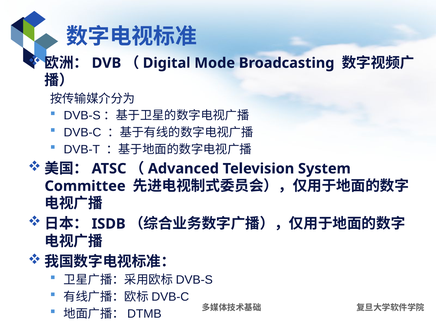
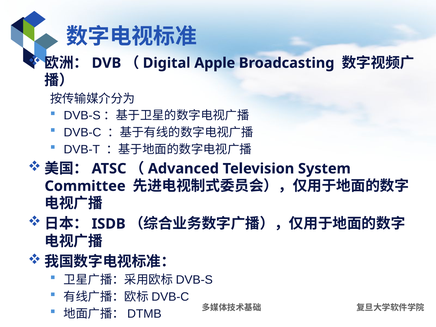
Mode: Mode -> Apple (215, 63)
